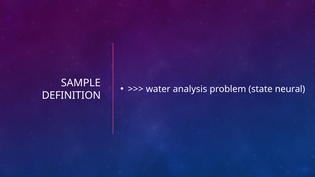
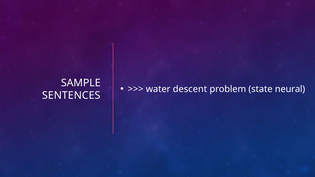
analysis: analysis -> descent (190, 89)
DEFINITION: DEFINITION -> SENTENCES (71, 96)
